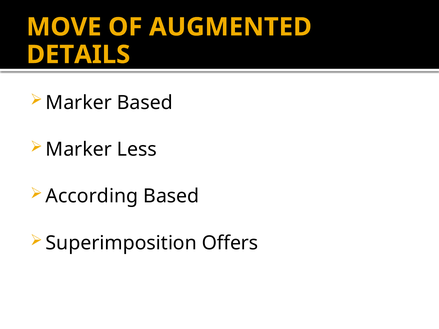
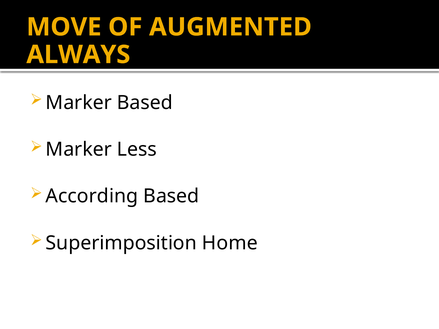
DETAILS: DETAILS -> ALWAYS (78, 55)
Offers: Offers -> Home (230, 243)
